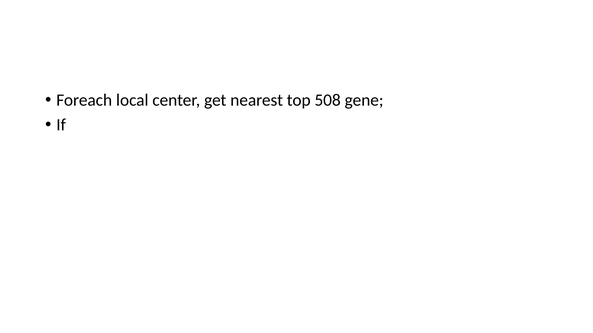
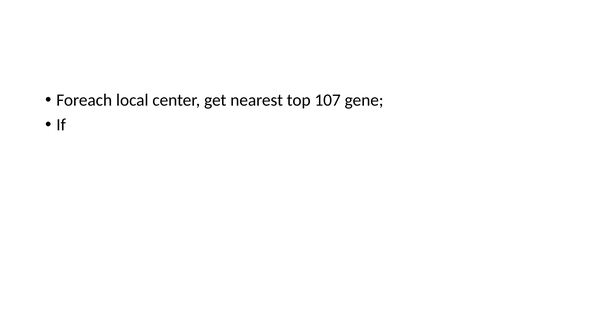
508: 508 -> 107 (328, 100)
